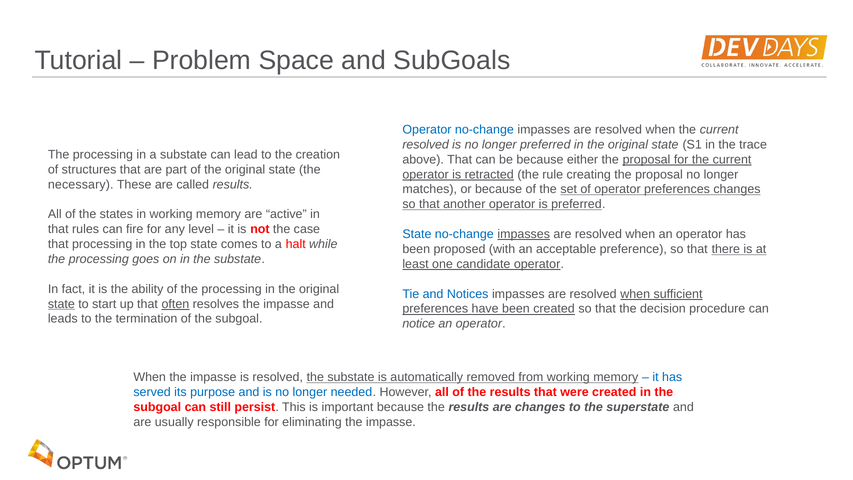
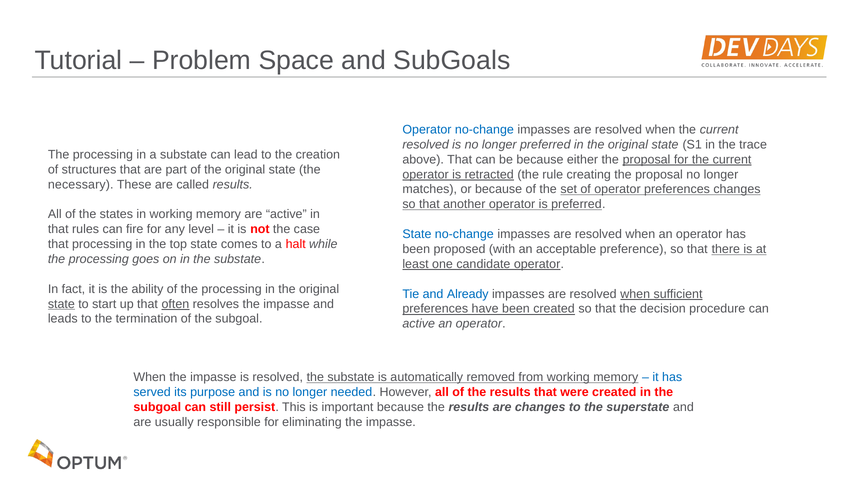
impasses underline: present -> none (524, 234)
Notices: Notices -> Already (468, 294)
notice: notice -> active (419, 324)
